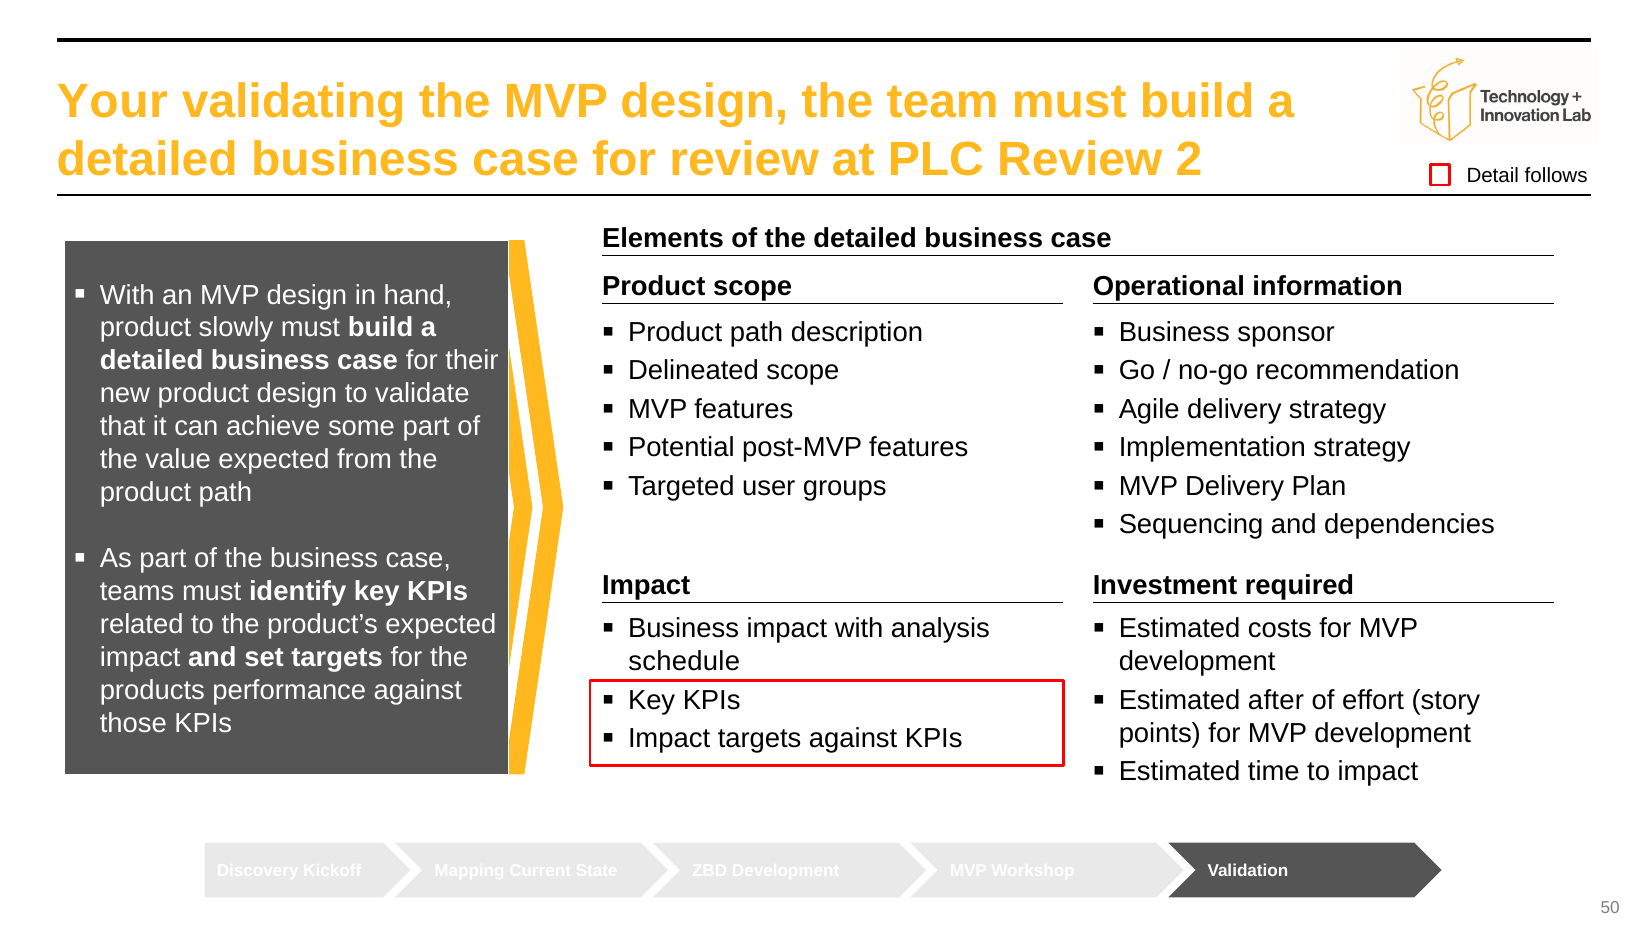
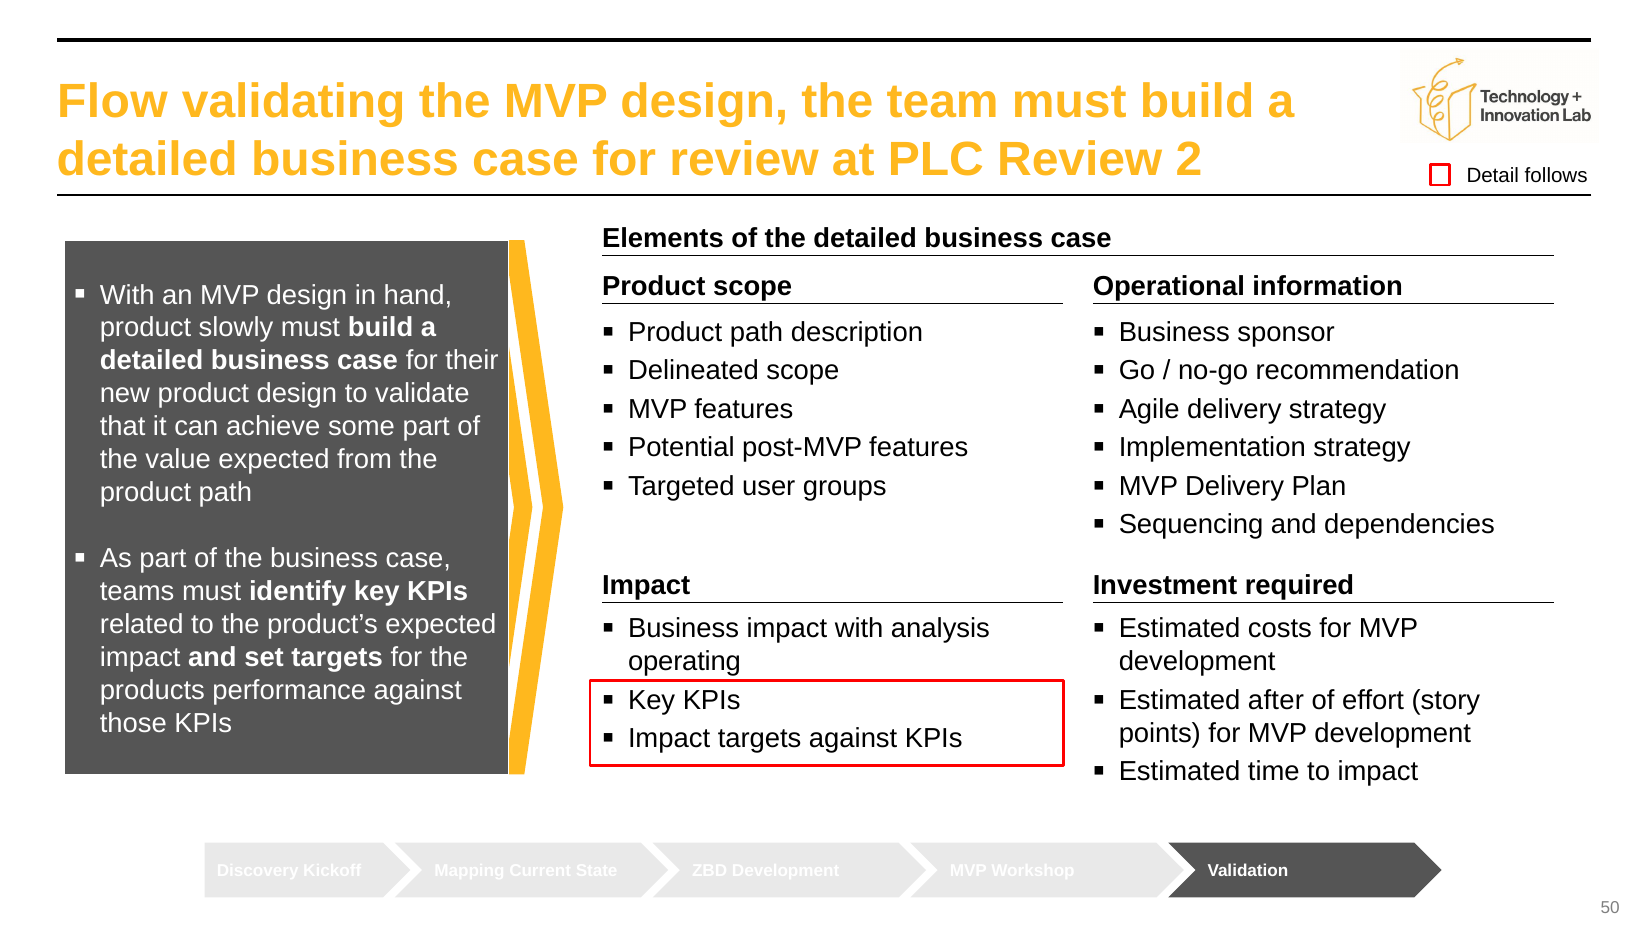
Your: Your -> Flow (112, 102)
schedule: schedule -> operating (684, 662)
